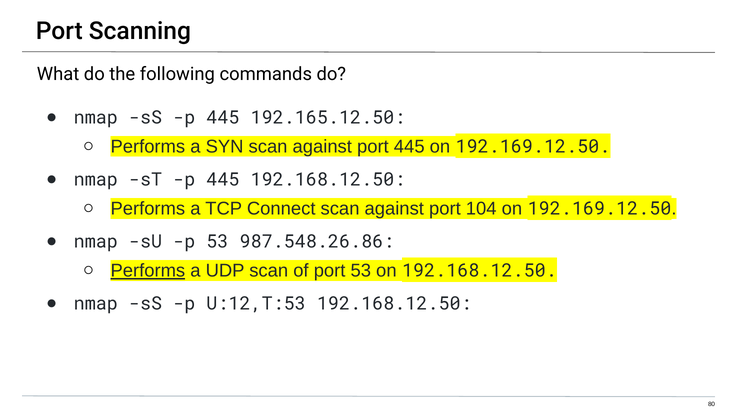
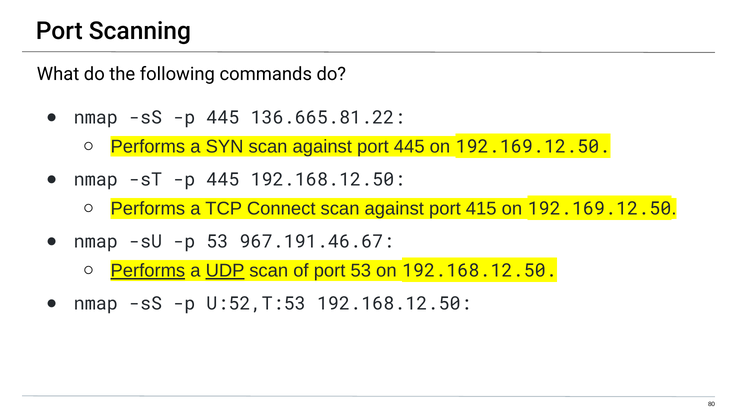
192.165.12.50: 192.165.12.50 -> 136.665.81.22 (328, 117)
104: 104 -> 415 (481, 209)
987.548.26.86: 987.548.26.86 -> 967.191.46.67 (317, 241)
UDP underline: none -> present (225, 271)
U:12,T:53: U:12,T:53 -> U:52,T:53 (256, 303)
